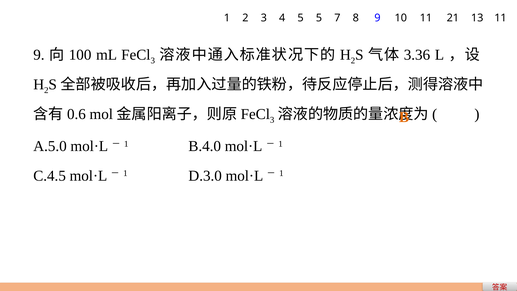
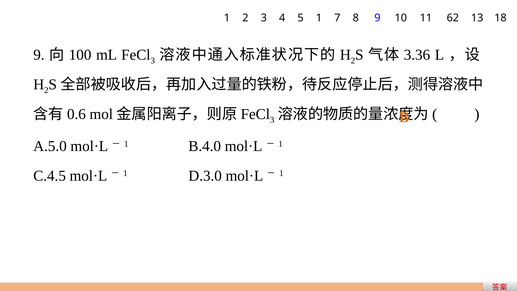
5 5: 5 -> 1 (319, 18)
21: 21 -> 62 (453, 18)
13 11: 11 -> 18 (501, 18)
